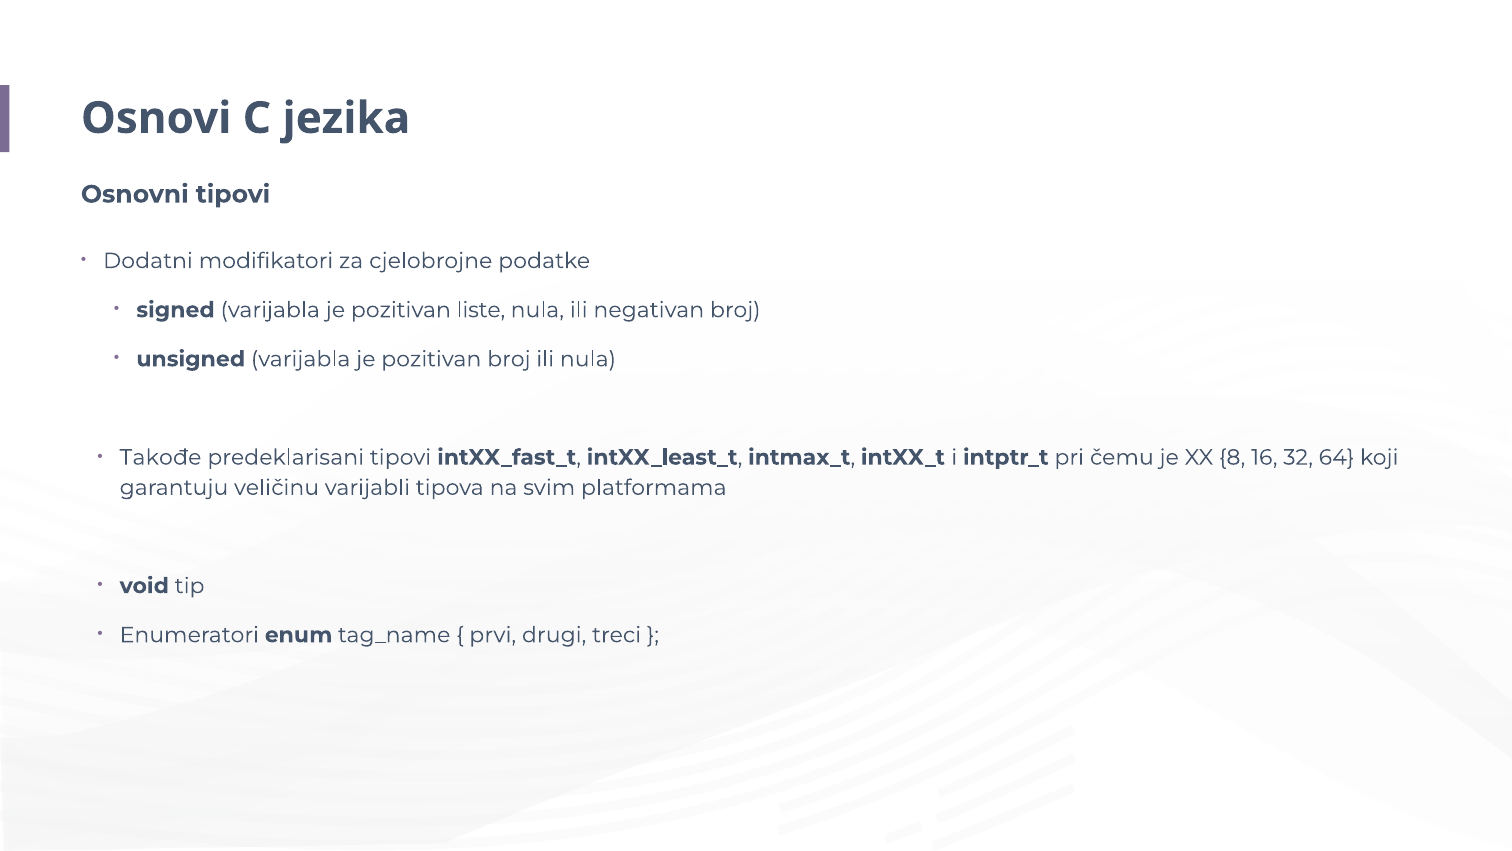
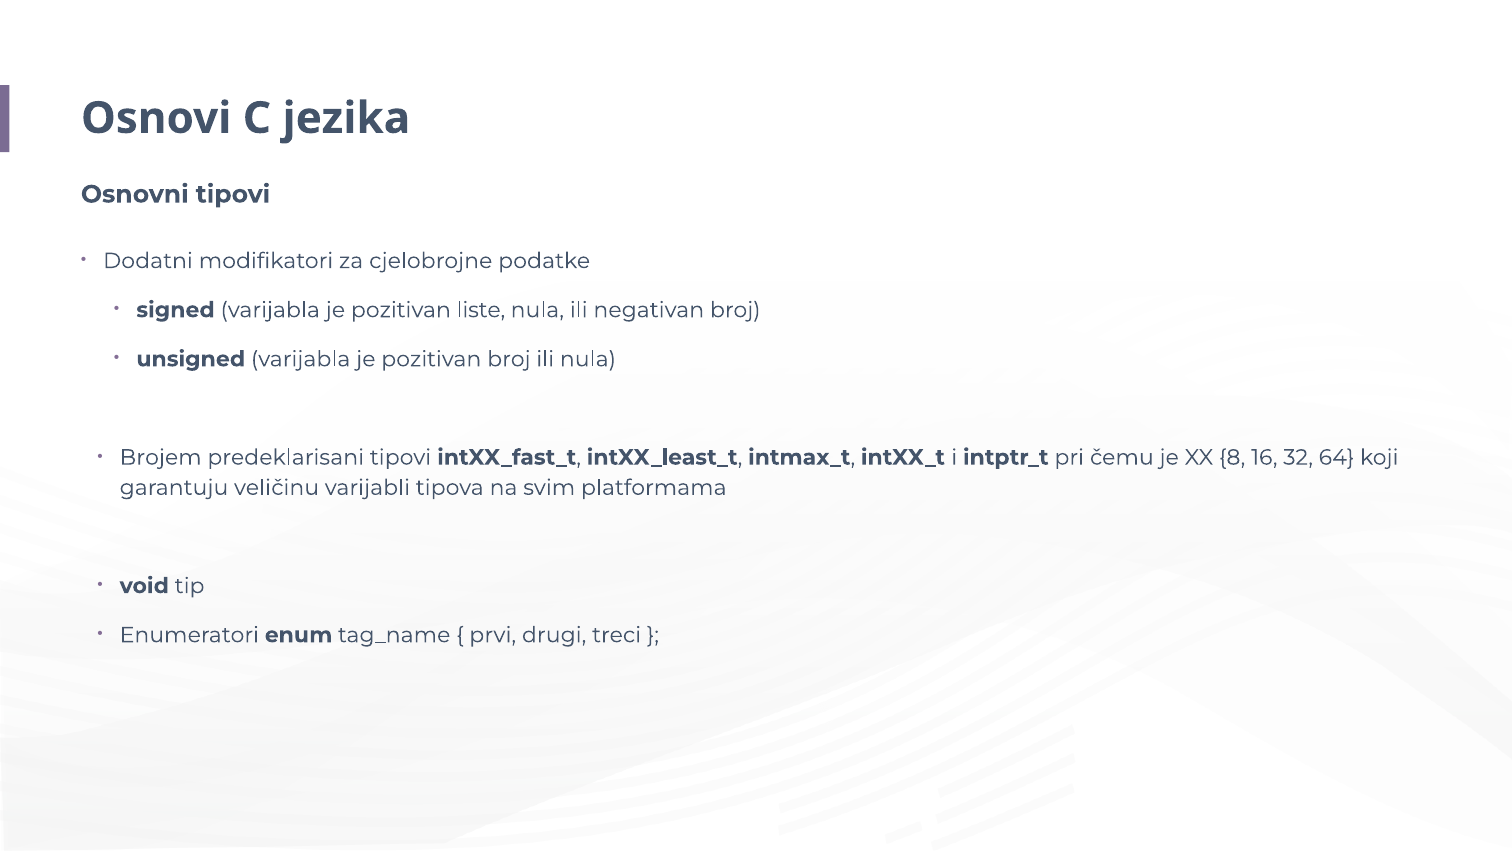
Takođe: Takođe -> Brojem (161, 457)
